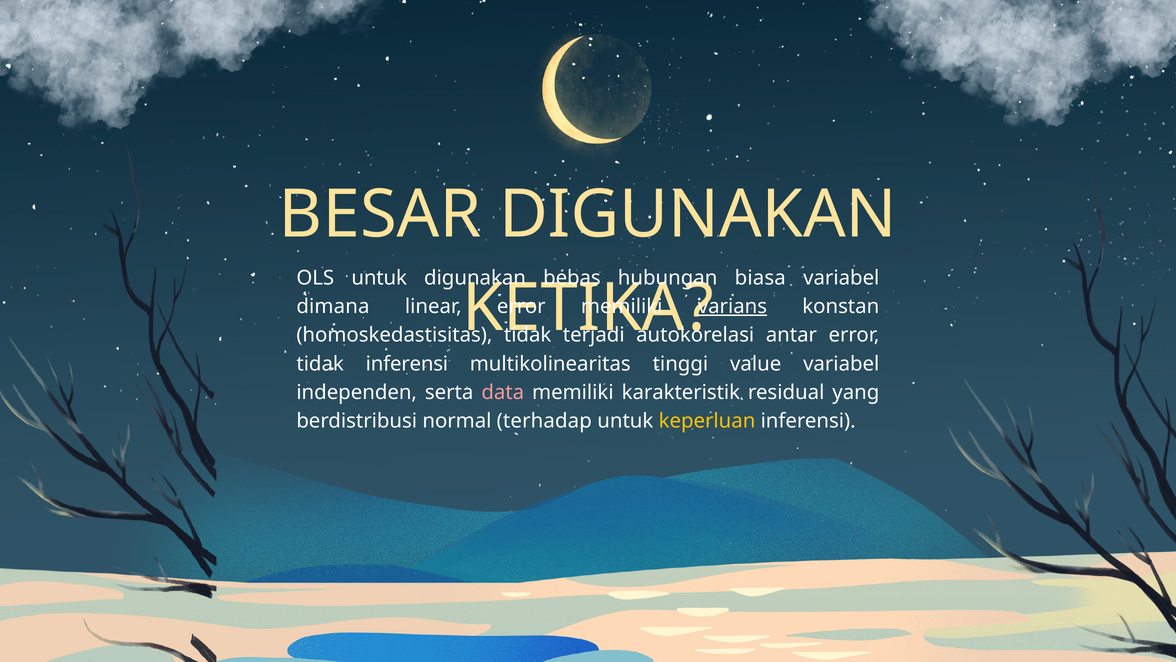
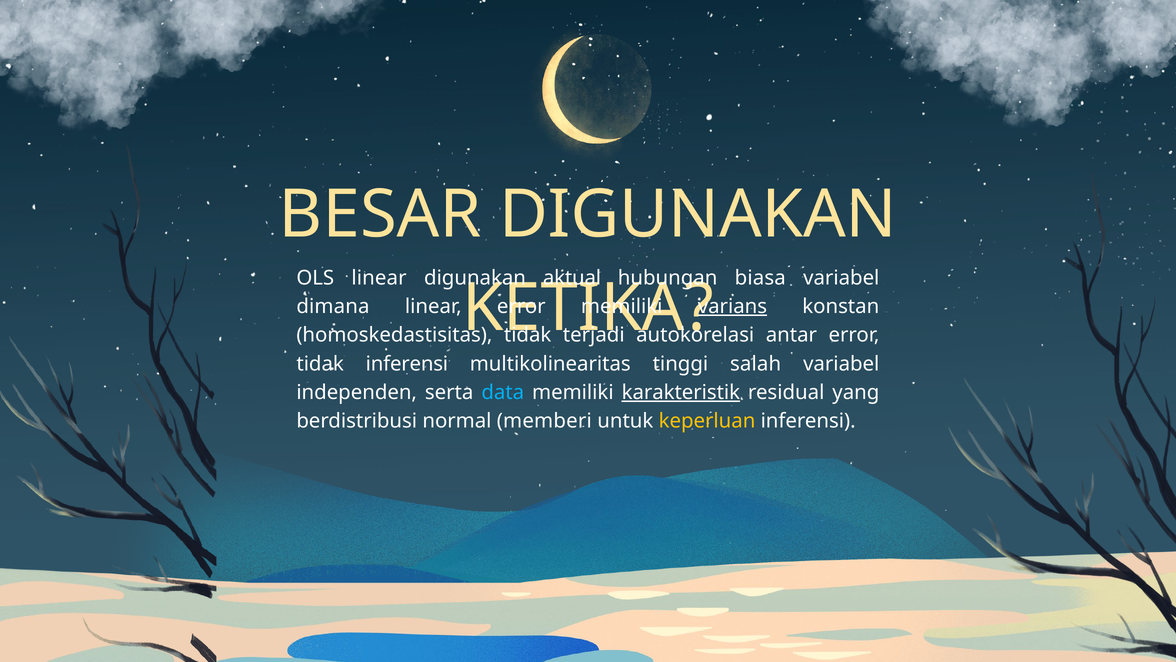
OLS untuk: untuk -> linear (379, 278)
bebas: bebas -> aktual (572, 278)
value: value -> salah (756, 364)
data colour: pink -> light blue (503, 392)
karakteristik underline: none -> present (681, 392)
terhadap: terhadap -> memberi (544, 421)
